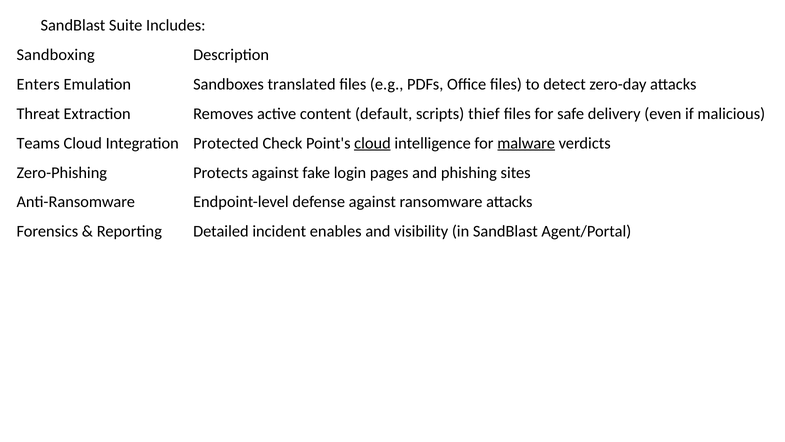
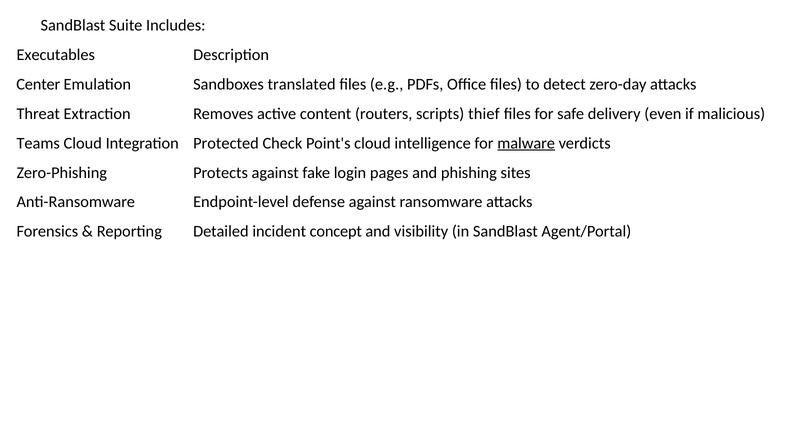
Sandboxing: Sandboxing -> Executables (56, 55)
Enters: Enters -> Center (38, 84)
default: default -> routers (384, 114)
cloud underline: present -> none (372, 143)
enables: enables -> concept (336, 231)
